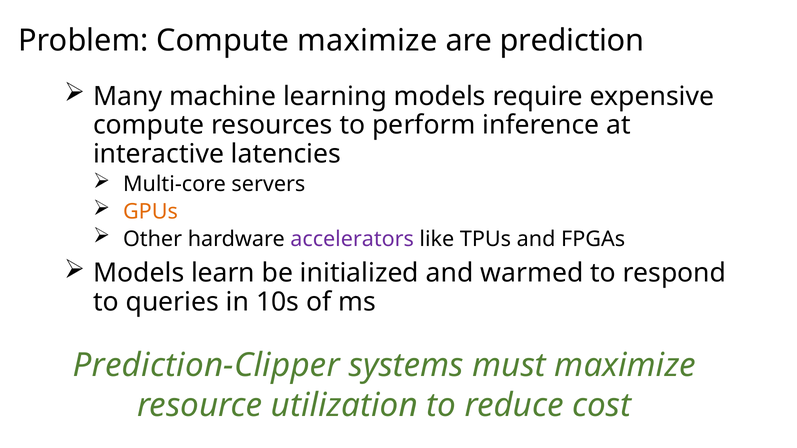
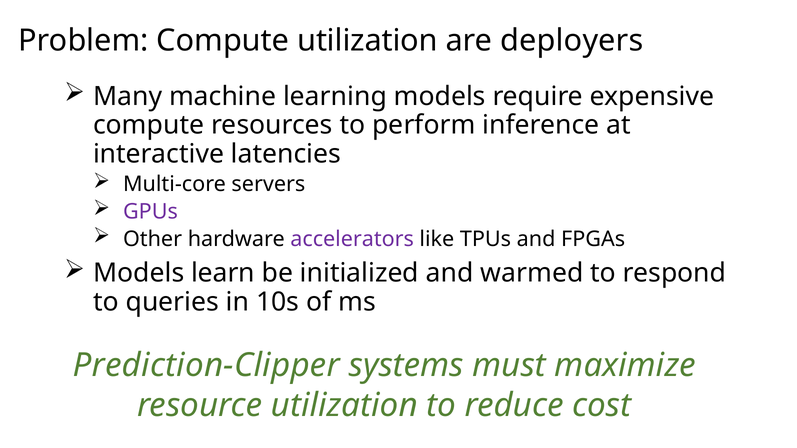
Compute maximize: maximize -> utilization (368, 41)
prediction: prediction -> deployers (572, 41)
GPUs colour: orange -> purple (150, 212)
